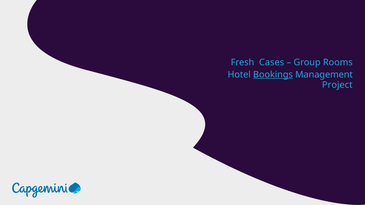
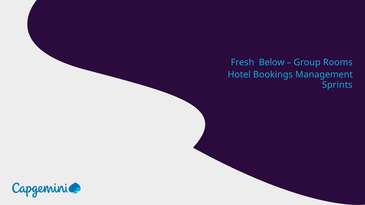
Cases: Cases -> Below (272, 62)
Bookings underline: present -> none (273, 75)
Project: Project -> Sprints (337, 85)
